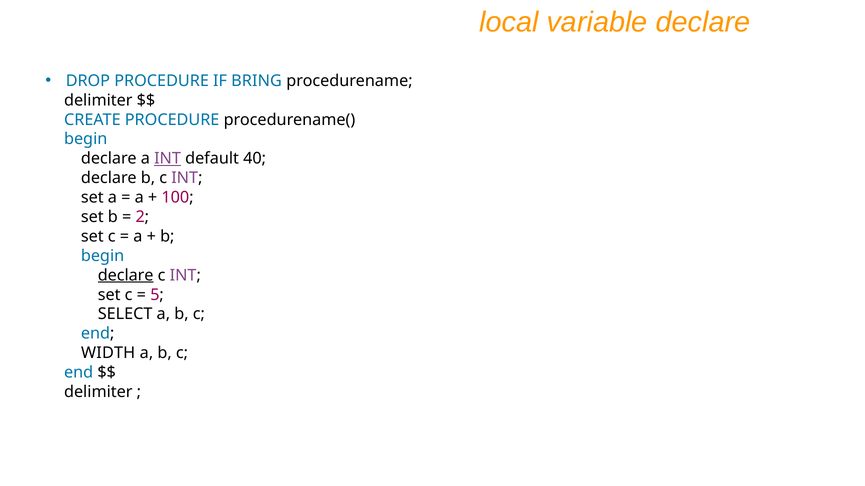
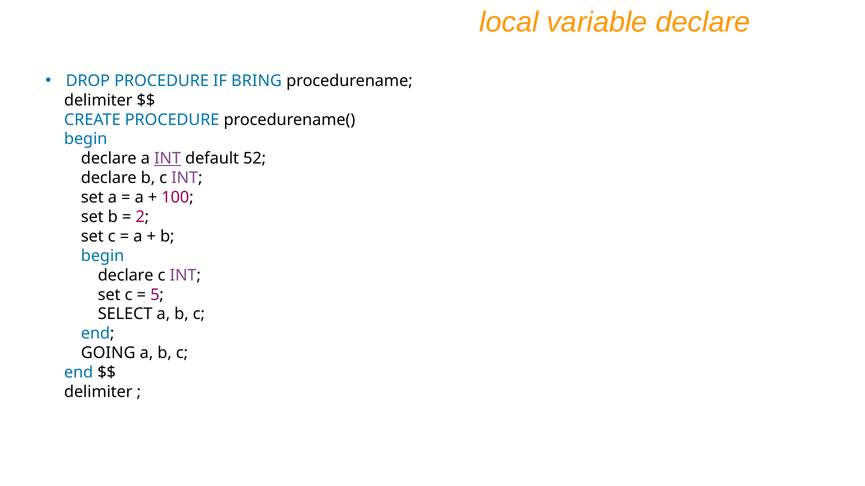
40: 40 -> 52 (255, 159)
declare underline: present -> none (126, 276)
WIDTH: WIDTH -> GOING (108, 353)
